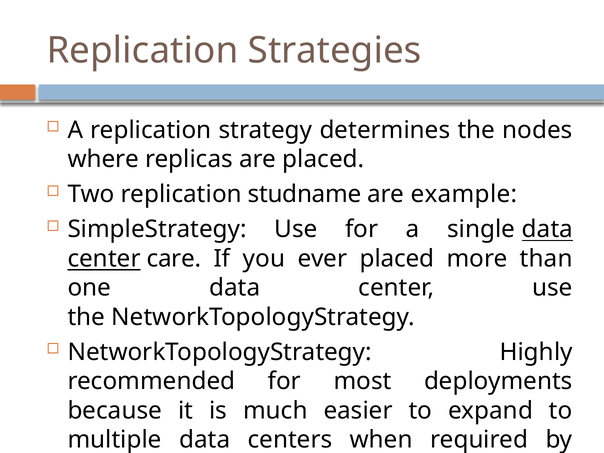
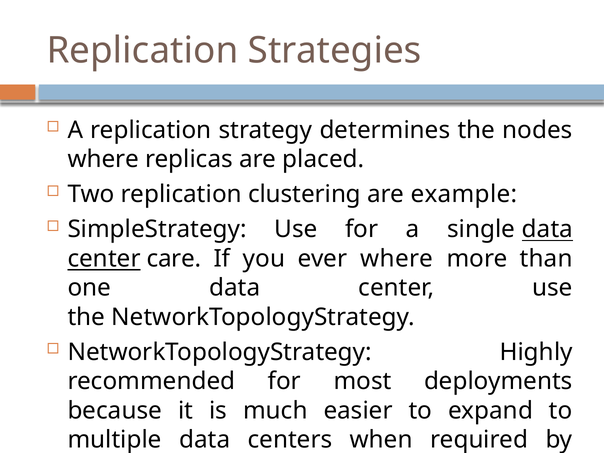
studname: studname -> clustering (305, 194)
ever placed: placed -> where (397, 259)
